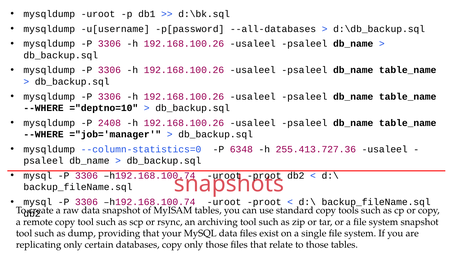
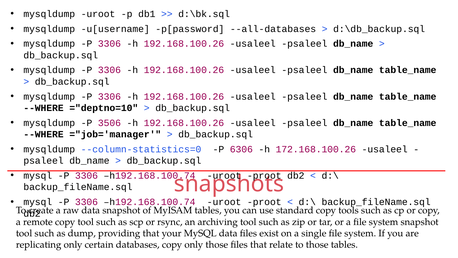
2408: 2408 -> 3506 (109, 123)
6348: 6348 -> 6306 (241, 149)
255.413.727.36: 255.413.727.36 -> 172.168.100.26 (316, 149)
